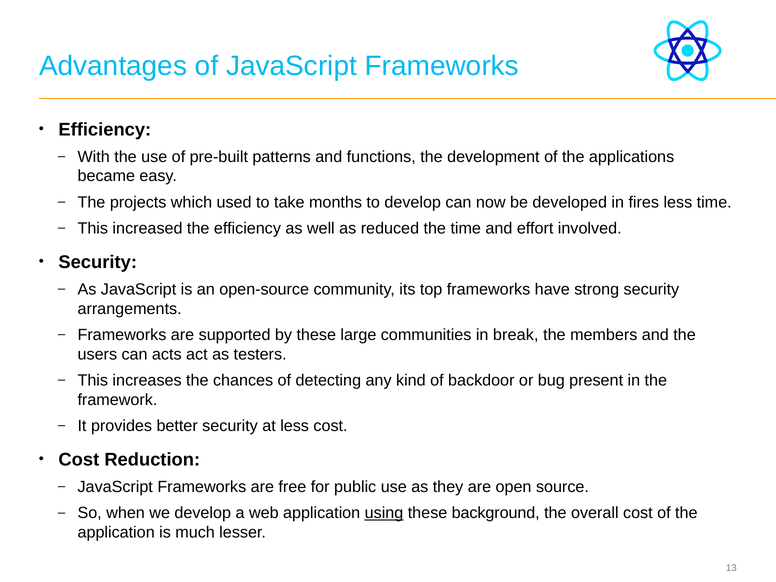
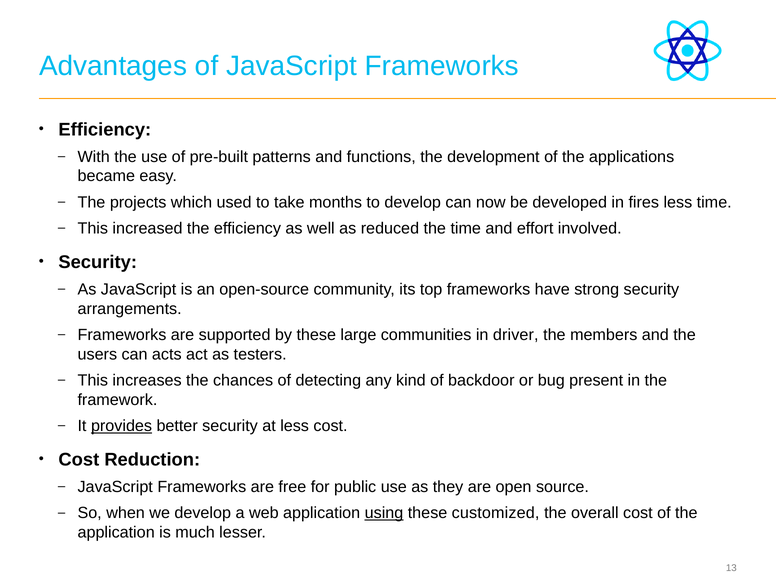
break: break -> driver (516, 335)
provides underline: none -> present (122, 426)
background: background -> customized (496, 513)
